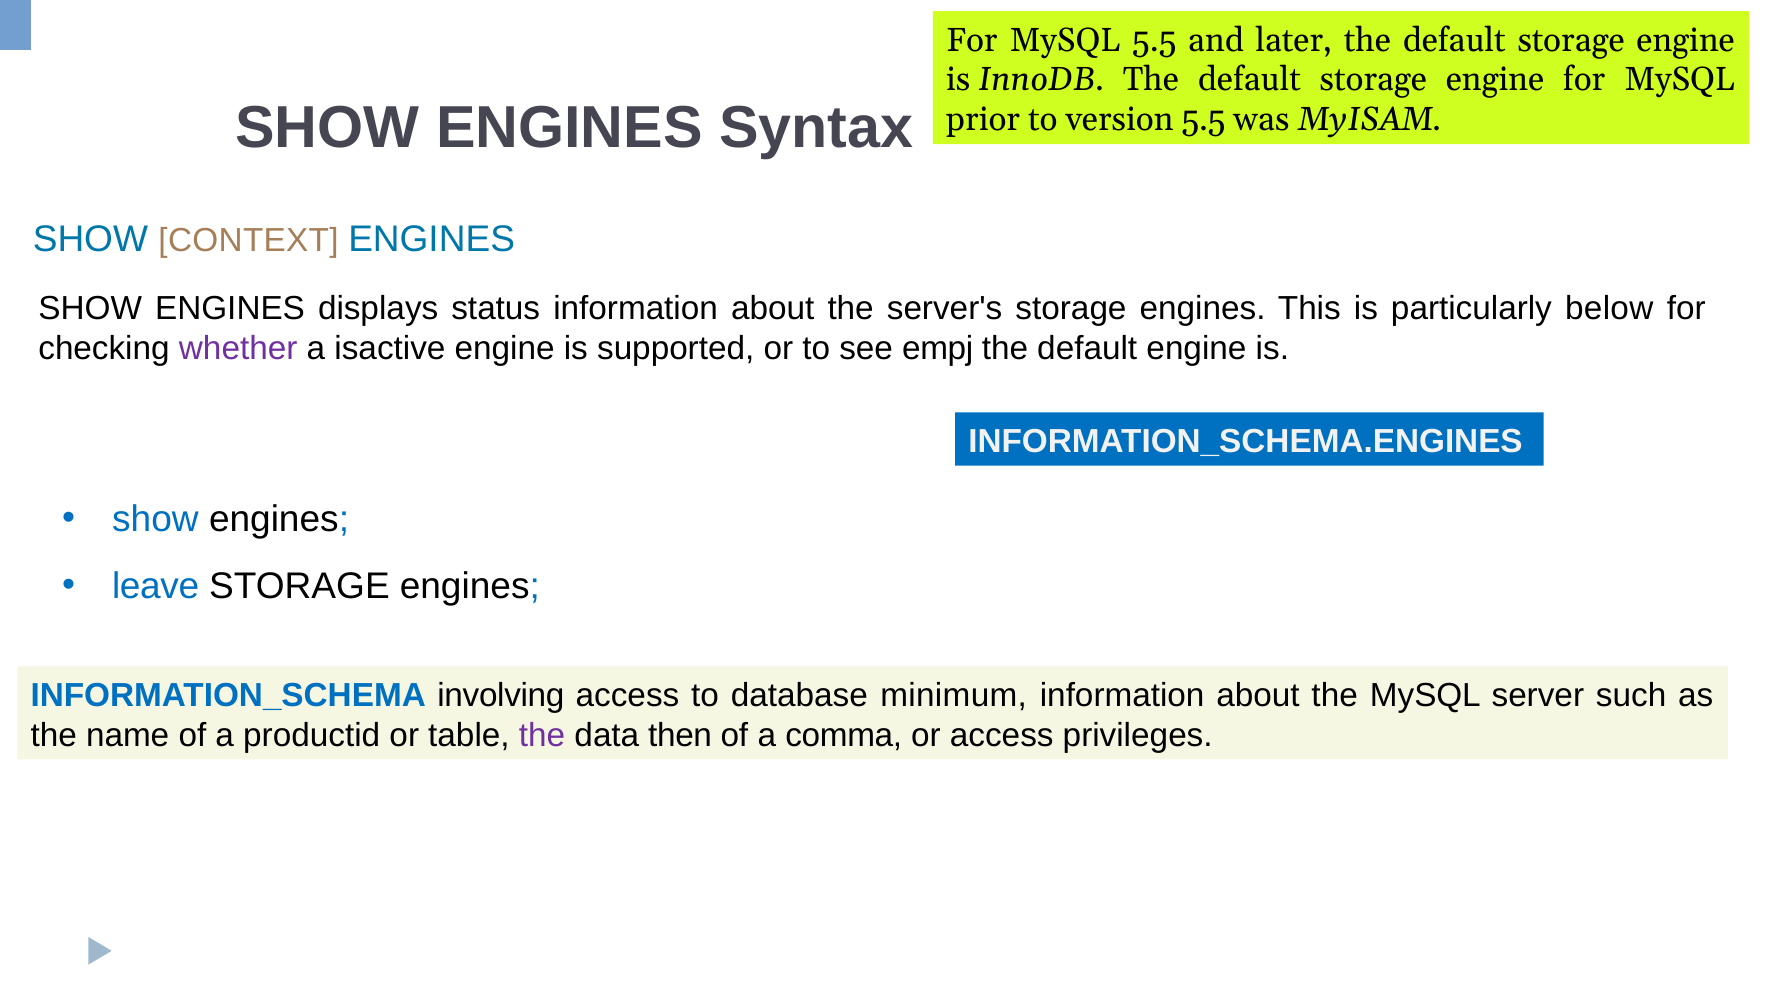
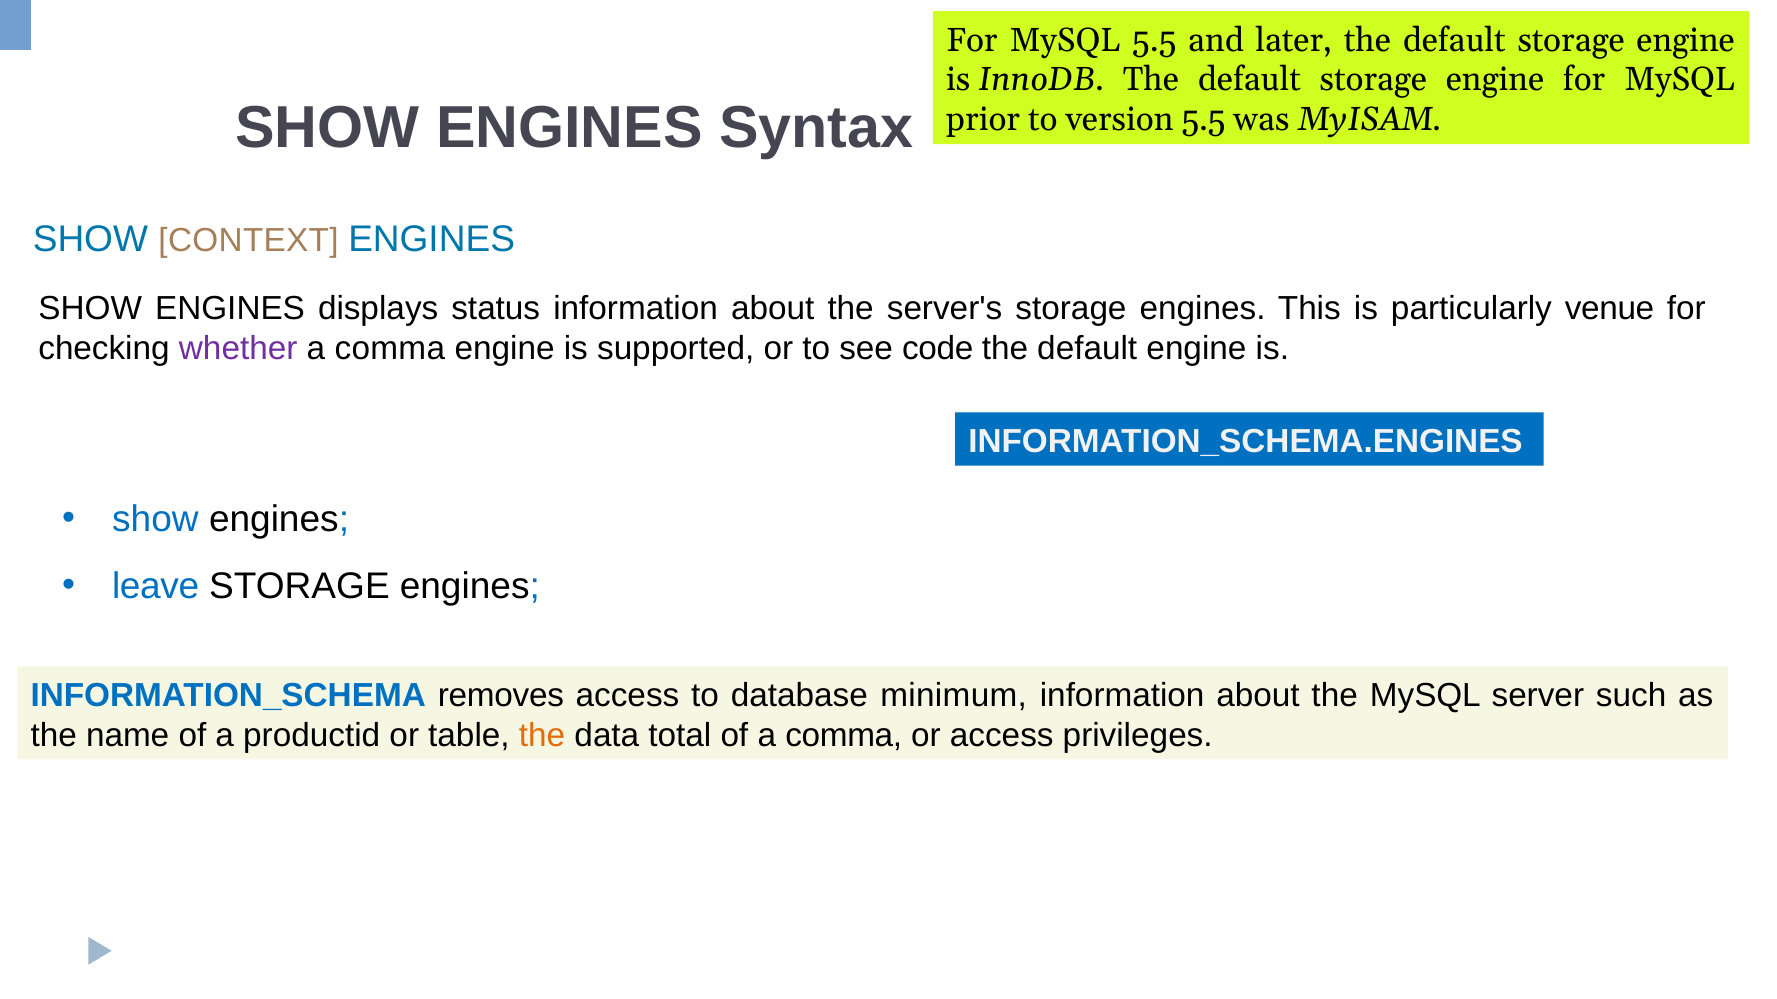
below: below -> venue (1610, 309)
isactive: isactive -> comma (390, 349)
empj: empj -> code (938, 349)
involving: involving -> removes (501, 696)
the colour: purple -> orange (542, 736)
then: then -> total (680, 736)
